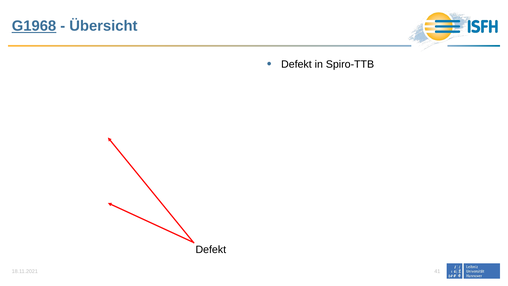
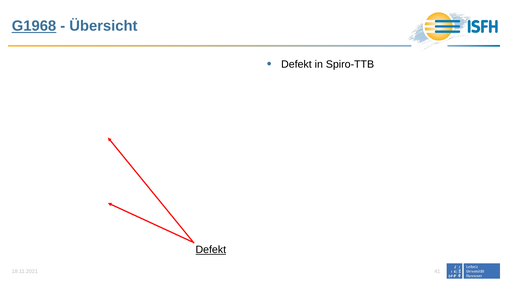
Defekt underline: none -> present (211, 250)
